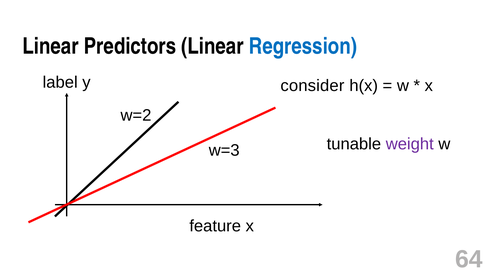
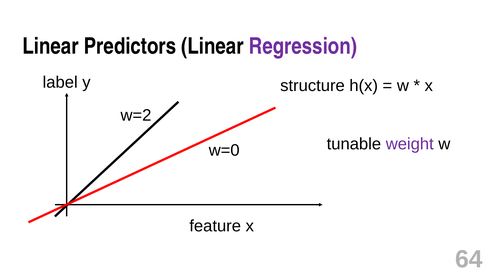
Regression colour: blue -> purple (303, 46)
consider: consider -> structure (313, 86)
w=3: w=3 -> w=0 (224, 150)
